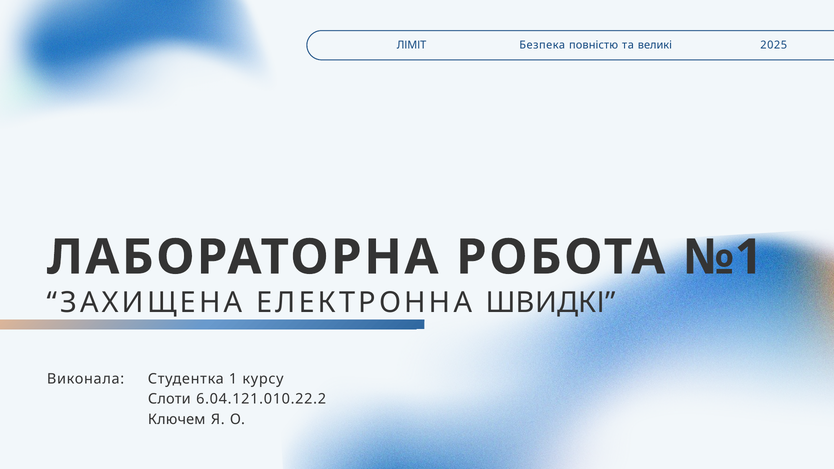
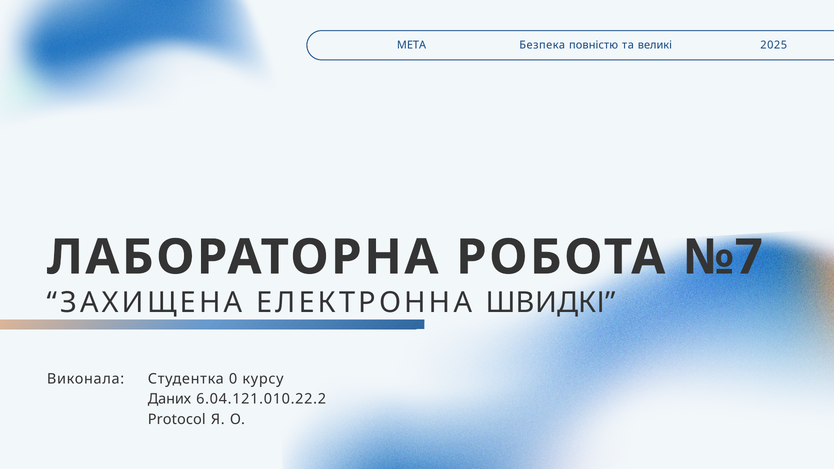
ЛІМІТ: ЛІМІТ -> МЕТА (412, 45)
№1: №1 -> №7 (723, 257)
1: 1 -> 0 (233, 379)
Слоти: Слоти -> Даних (169, 399)
Ключем: Ключем -> Protocol (177, 419)
